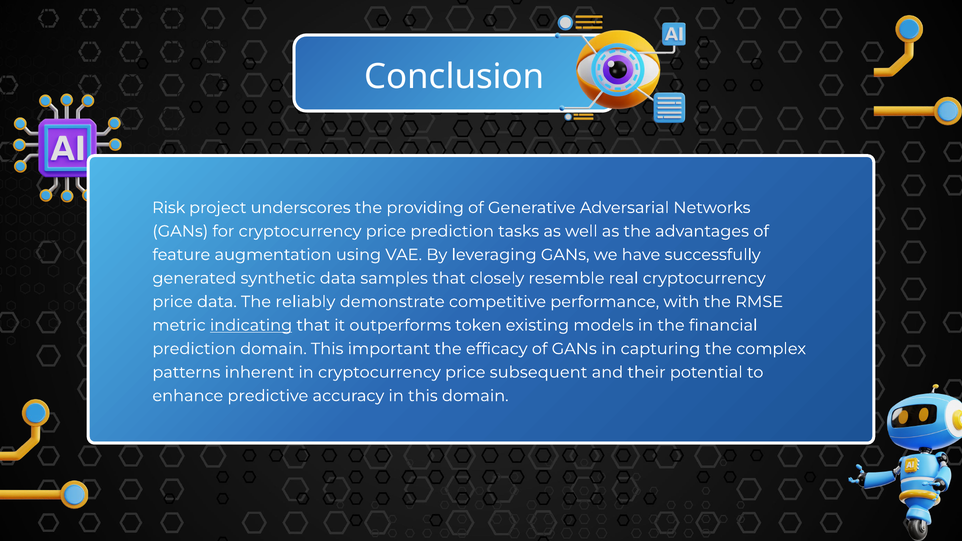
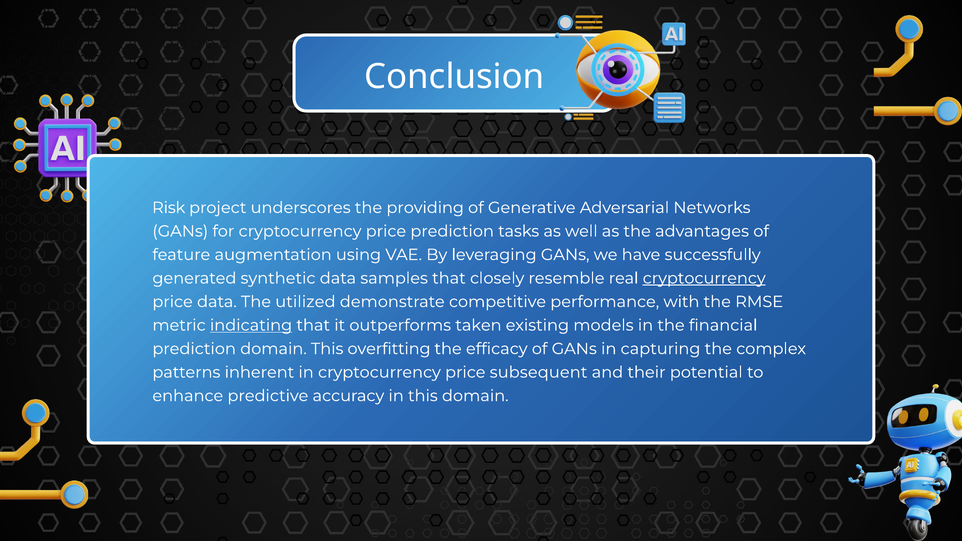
cryptocurrency underline: none -> present (704, 278)
reliably: reliably -> utilized (305, 302)
token: token -> taken (478, 325)
important: important -> overfitting (389, 349)
